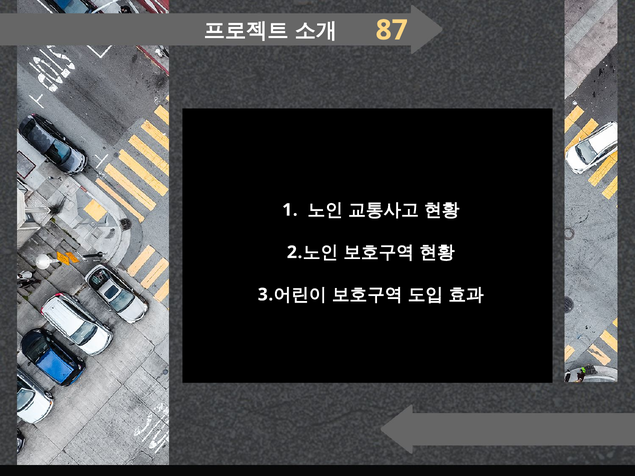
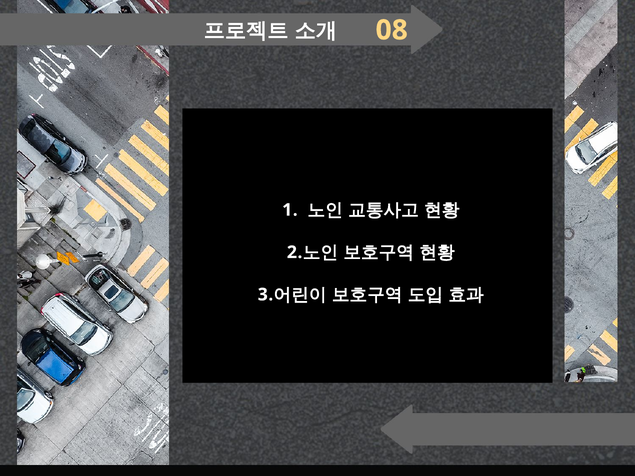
87: 87 -> 08 (392, 30)
